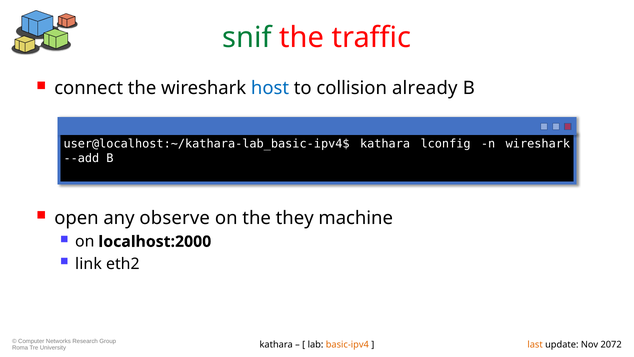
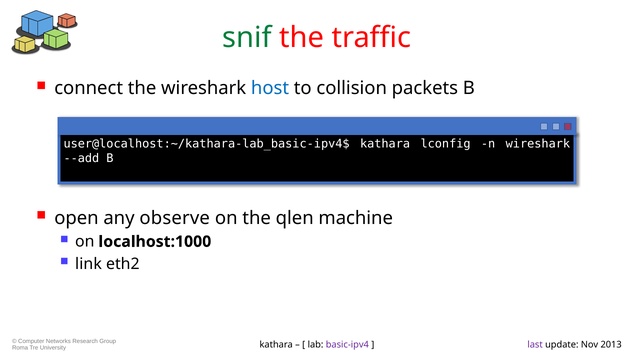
already: already -> packets (425, 88)
they: they -> qlen (295, 218)
localhost:2000: localhost:2000 -> localhost:1000 (155, 241)
basic-ipv4 colour: orange -> purple (347, 344)
last colour: orange -> purple (535, 344)
2072: 2072 -> 2013 (611, 344)
